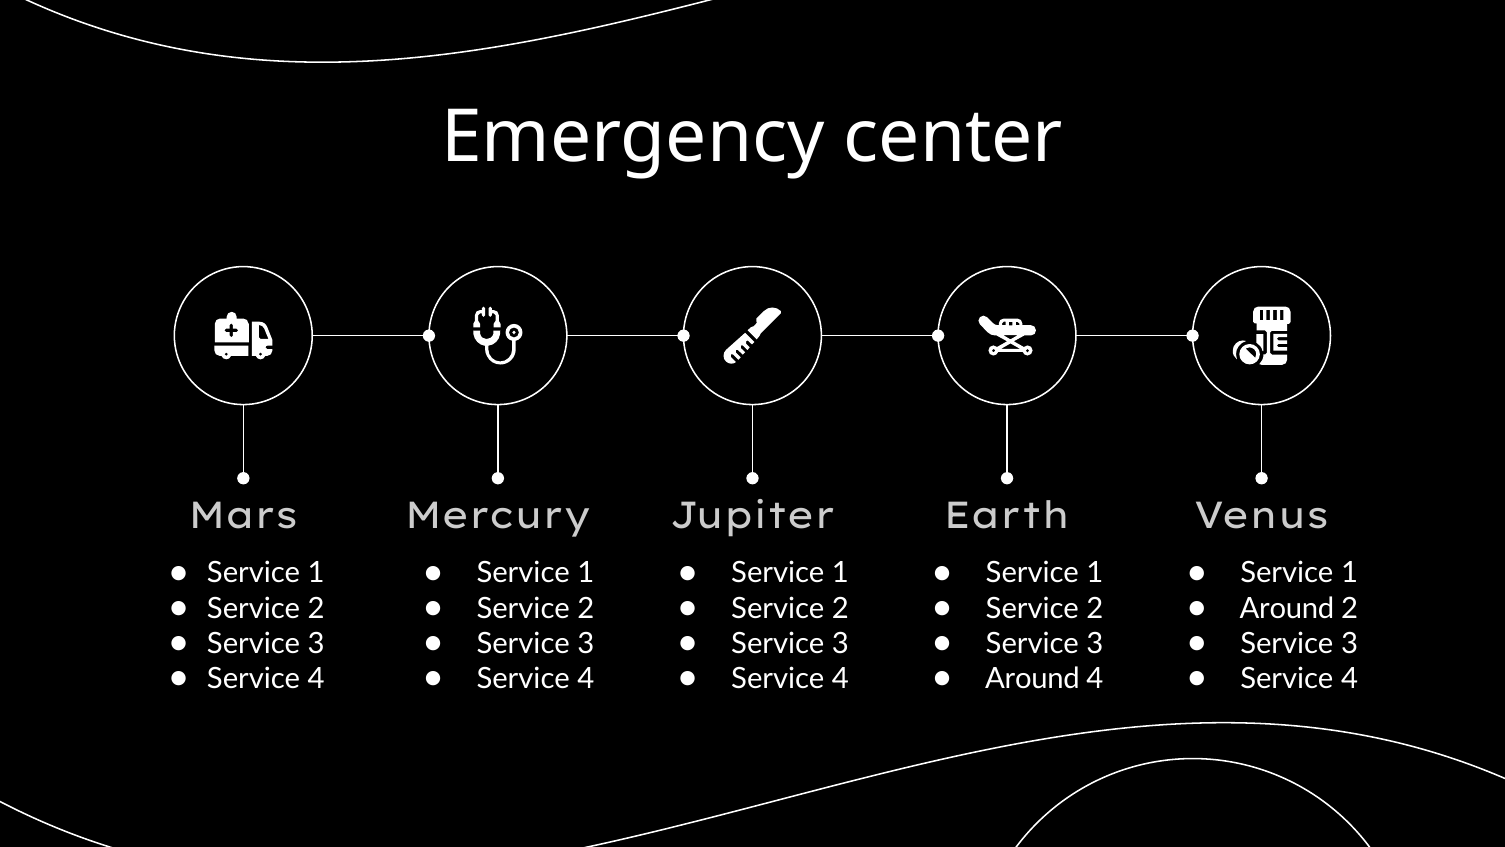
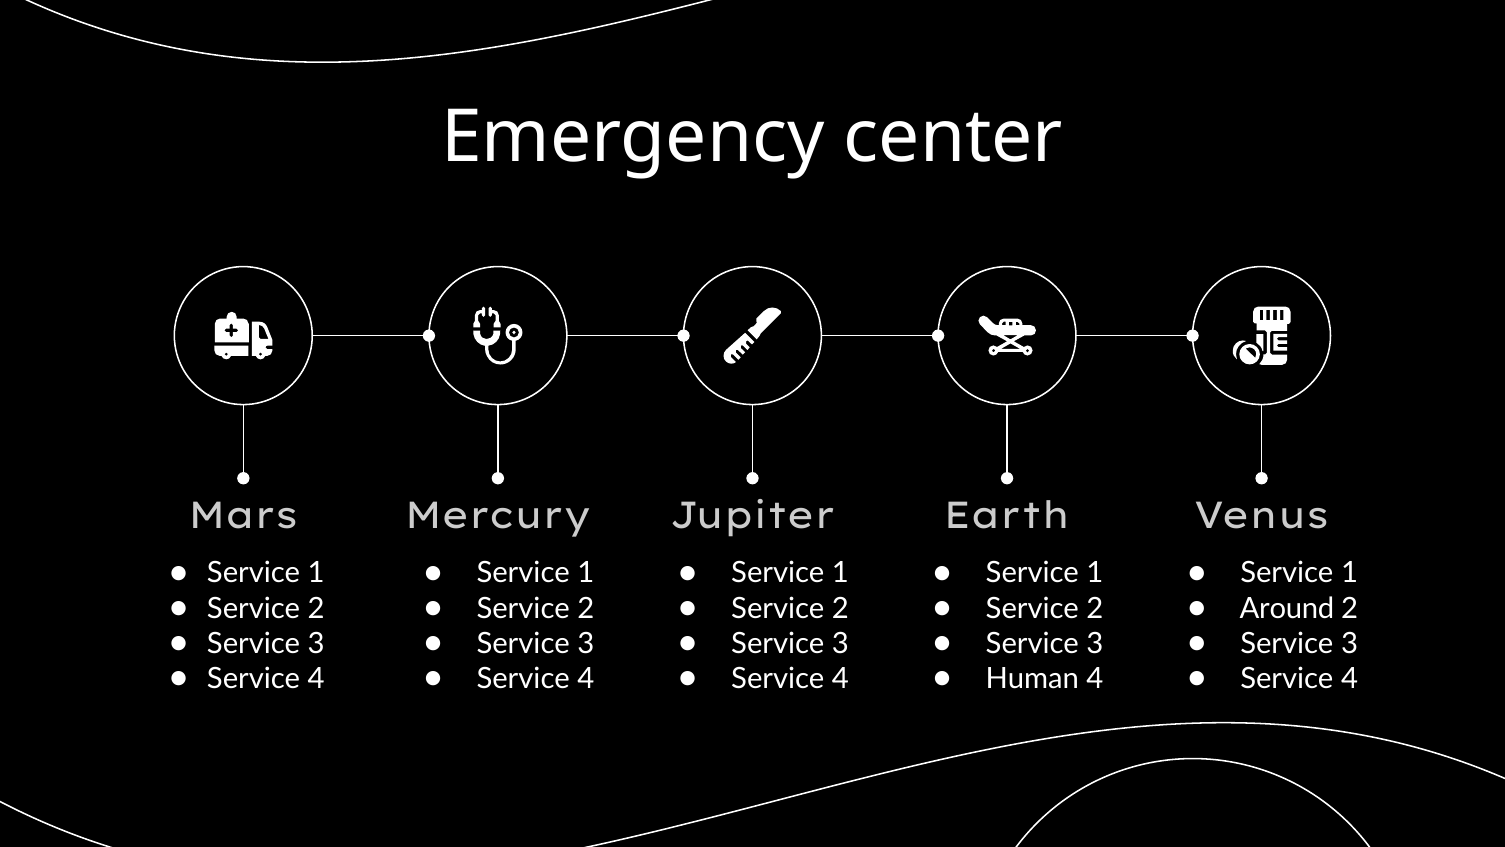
Around: Around -> Human (1032, 678)
